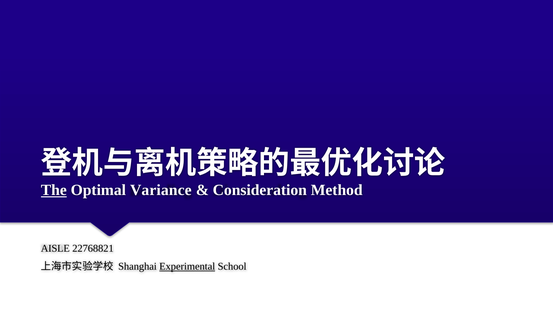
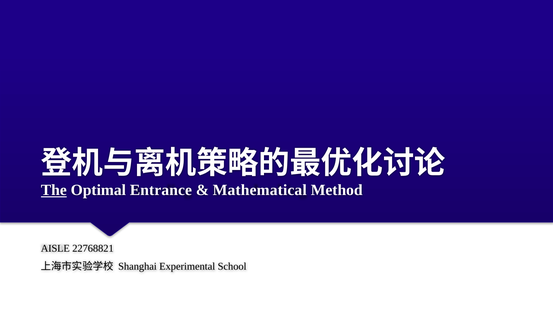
Variance: Variance -> Entrance (161, 190)
Consideration: Consideration -> Mathematical (260, 190)
Experimental underline: present -> none (187, 267)
